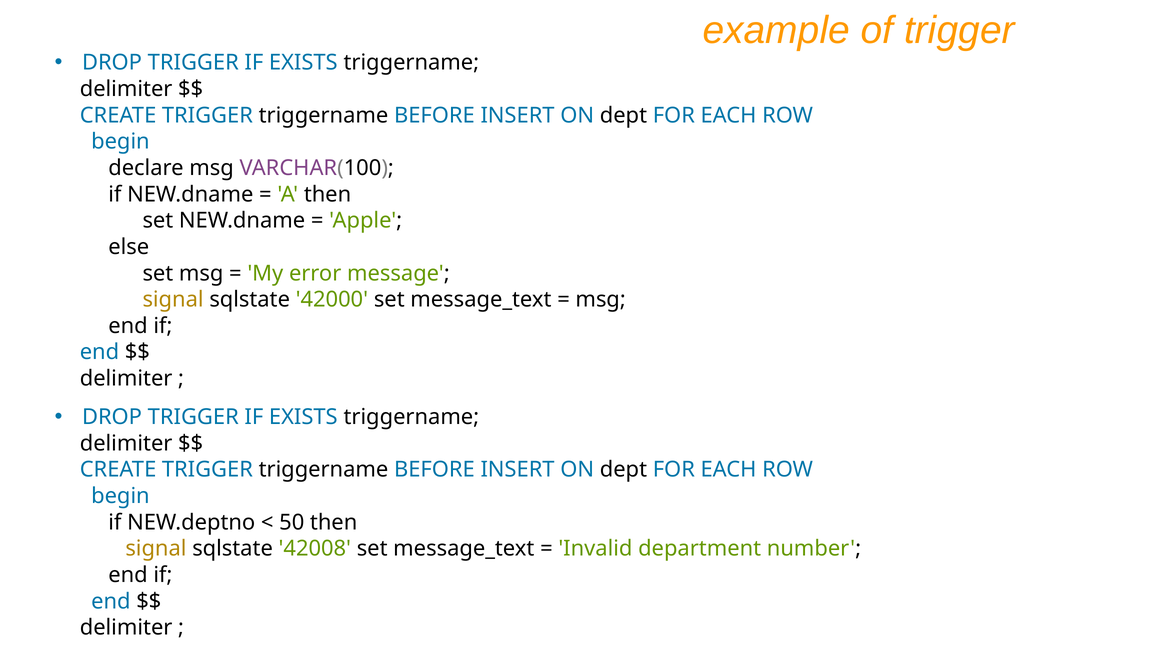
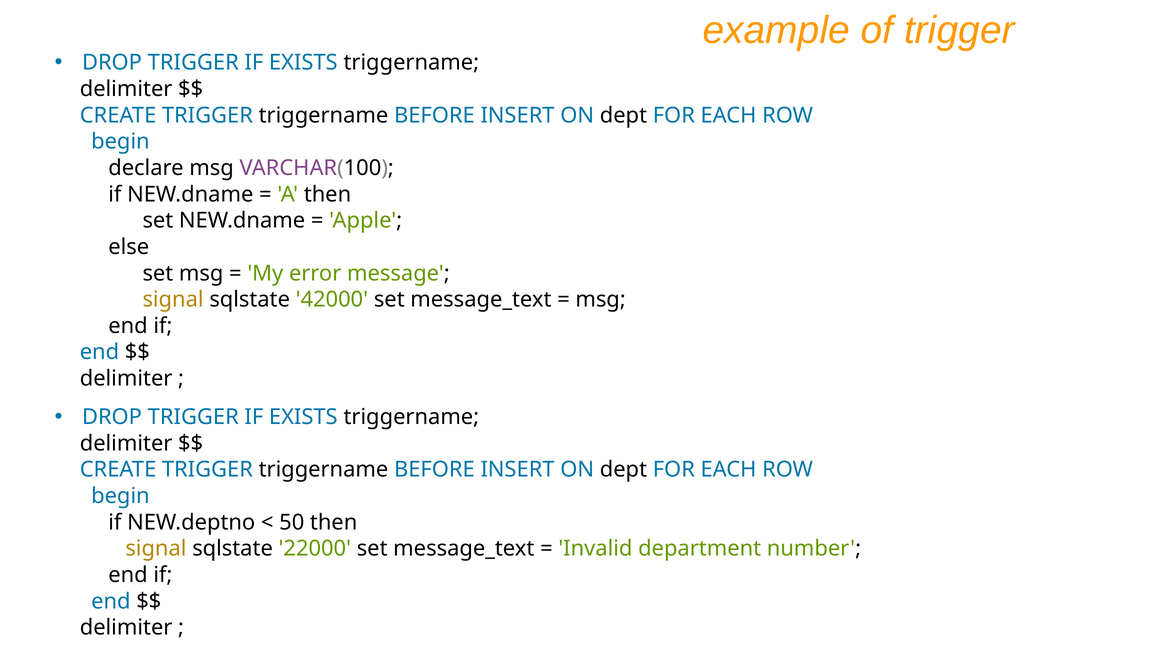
42008: 42008 -> 22000 (315, 549)
